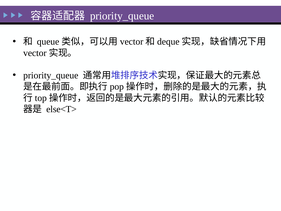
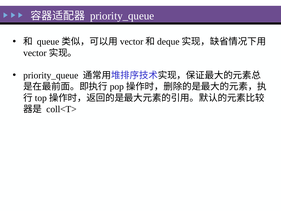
else<T>: else<T> -> coll<T> (61, 109)
